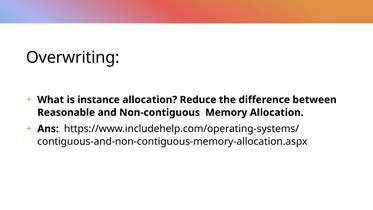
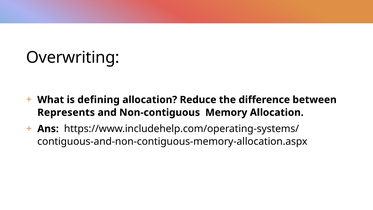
instance: instance -> defining (99, 100)
Reasonable: Reasonable -> Represents (66, 112)
